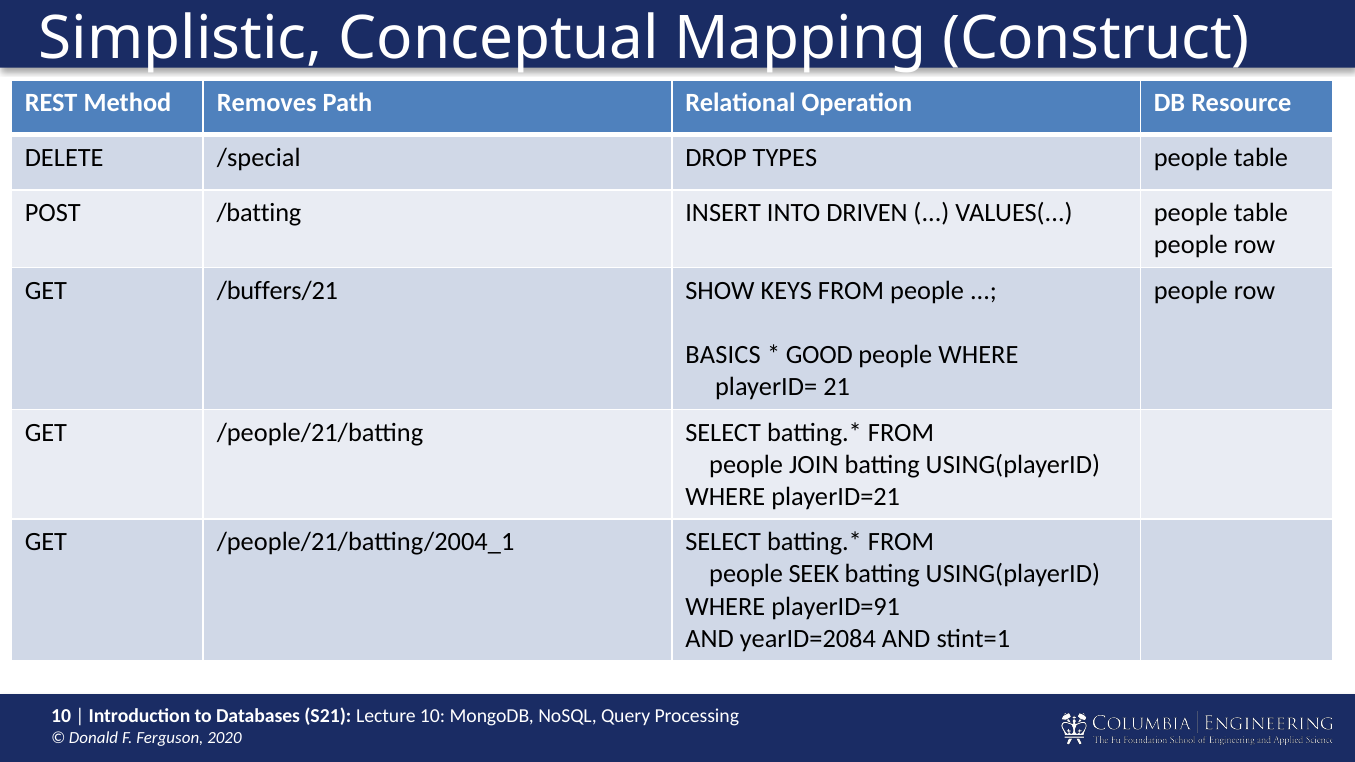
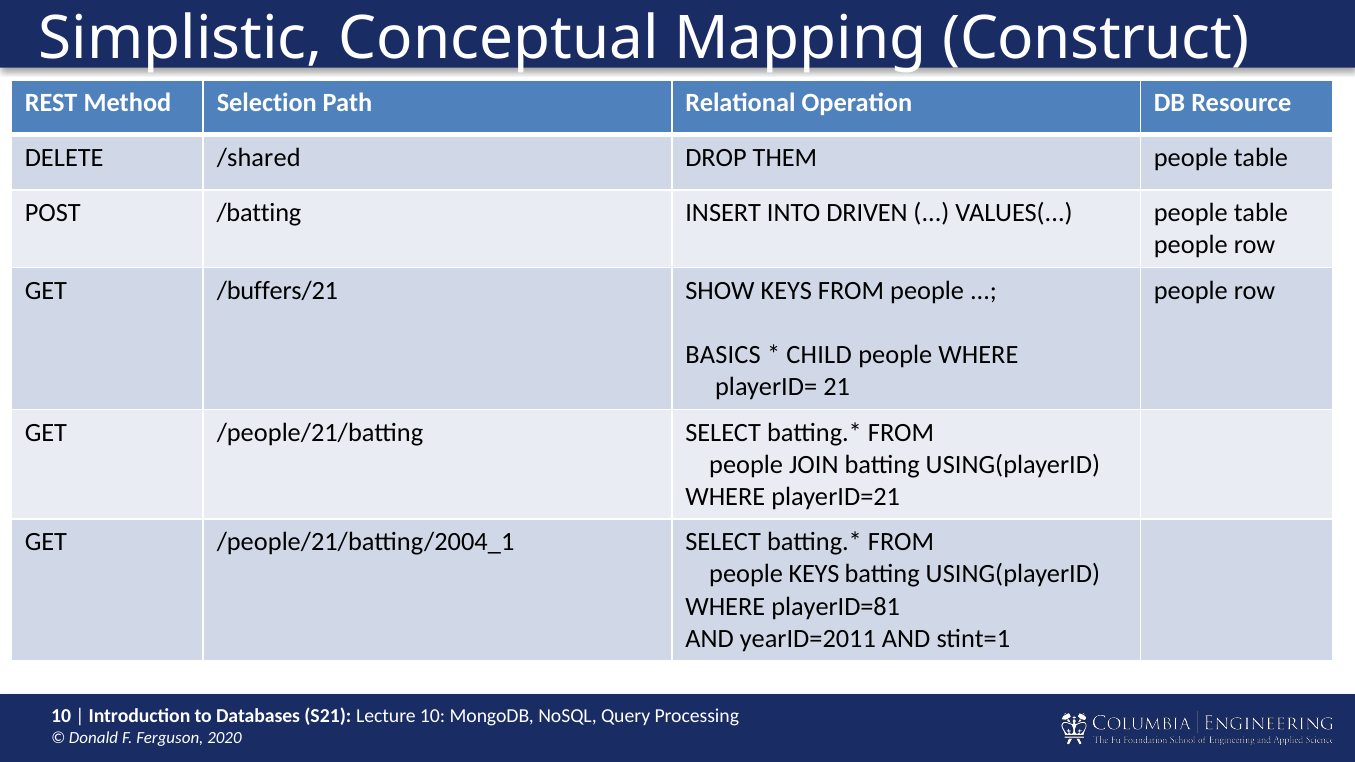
Removes: Removes -> Selection (267, 103)
/special: /special -> /shared (259, 158)
TYPES: TYPES -> THEM (785, 158)
GOOD: GOOD -> CHILD (819, 355)
people SEEK: SEEK -> KEYS (814, 574)
playerID=91: playerID=91 -> playerID=81 (836, 606)
yearID=2084: yearID=2084 -> yearID=2011 (808, 639)
